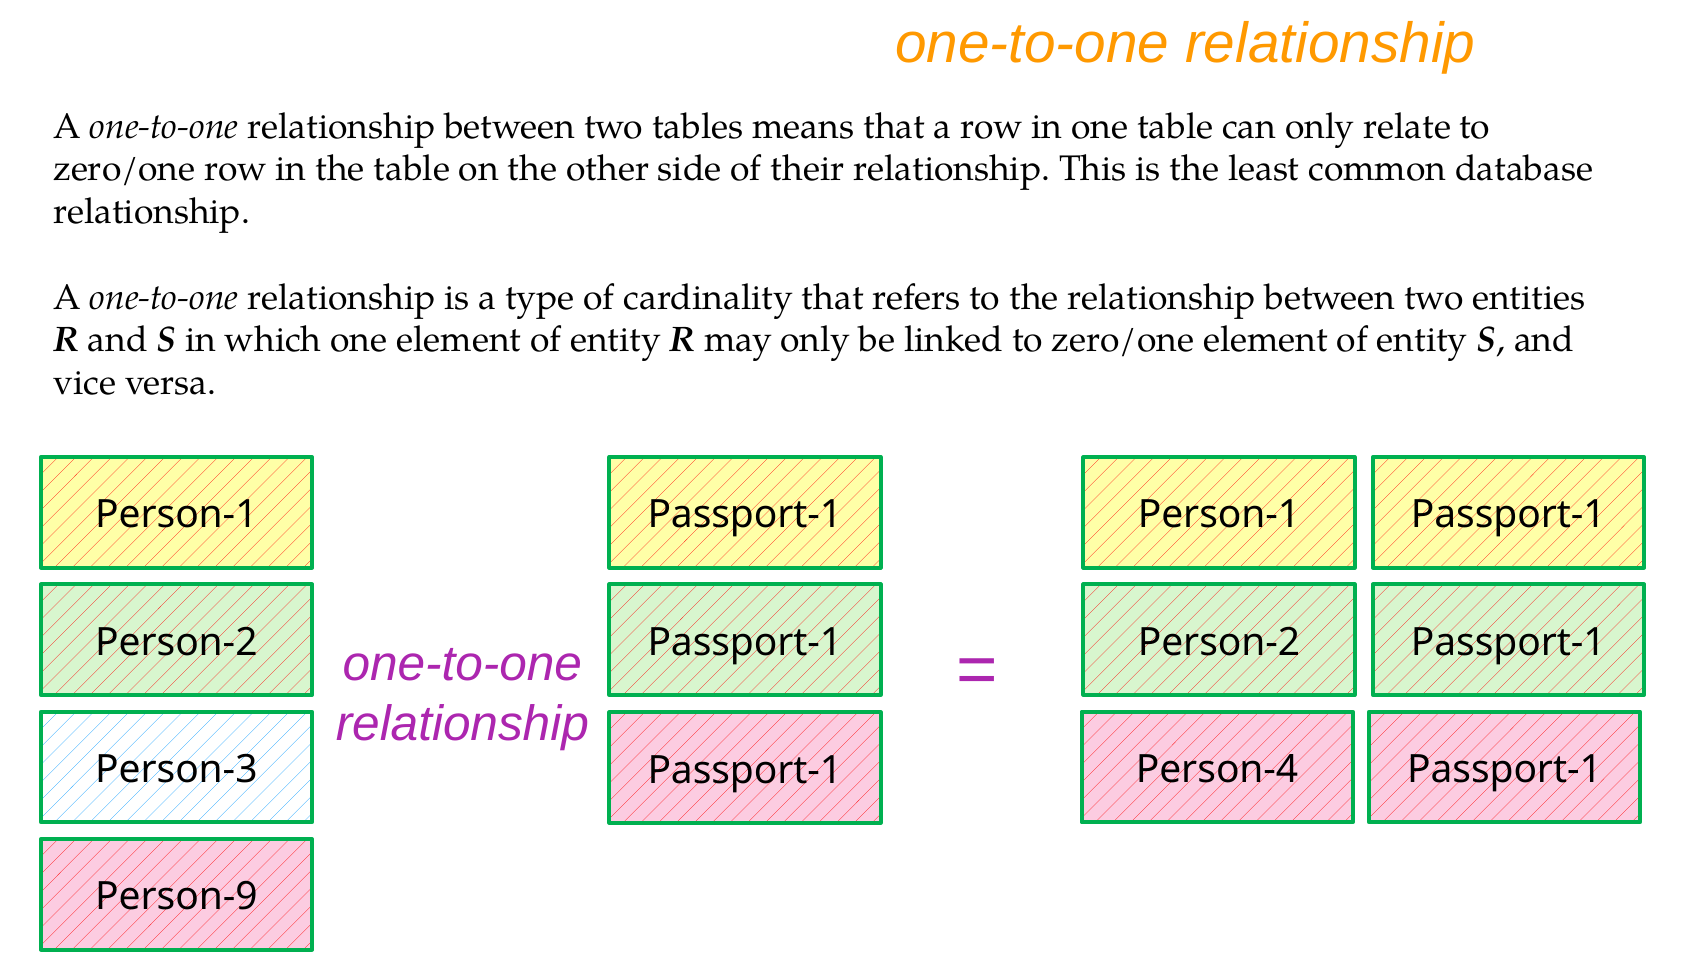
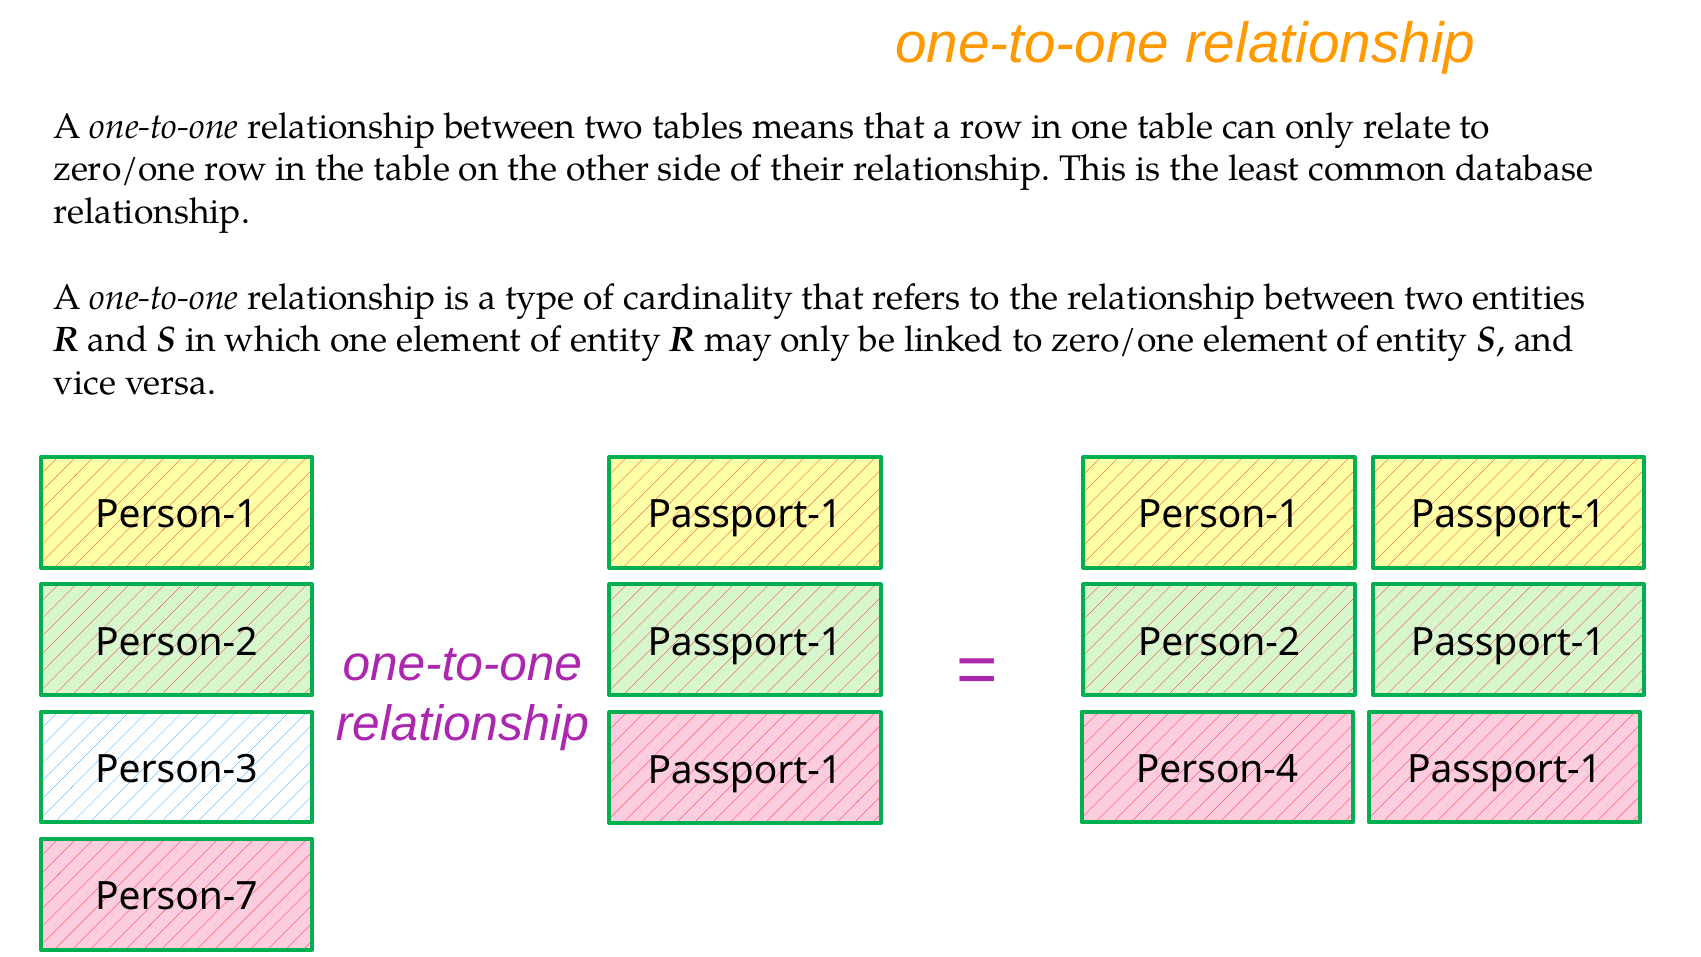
Person-9: Person-9 -> Person-7 (176, 897)
